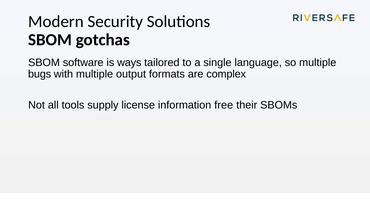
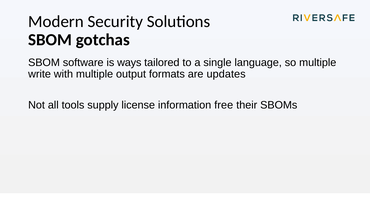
bugs: bugs -> write (40, 74)
complex: complex -> updates (226, 74)
